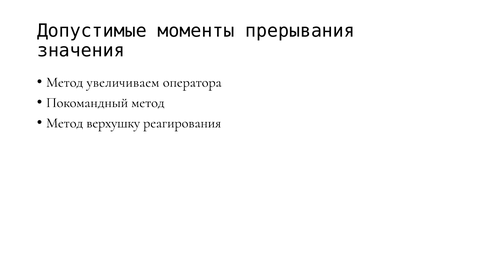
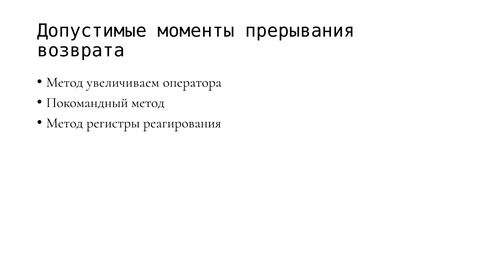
значения: значения -> возврата (81, 51)
верхушку: верхушку -> регистры (113, 123)
